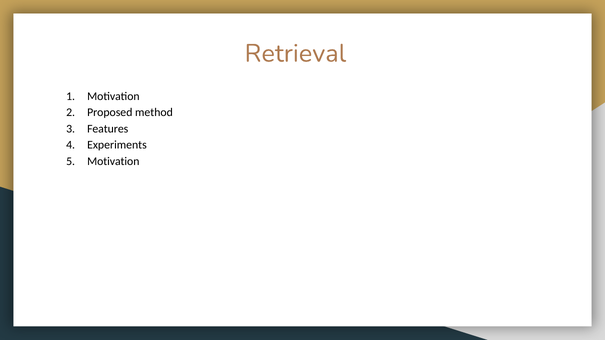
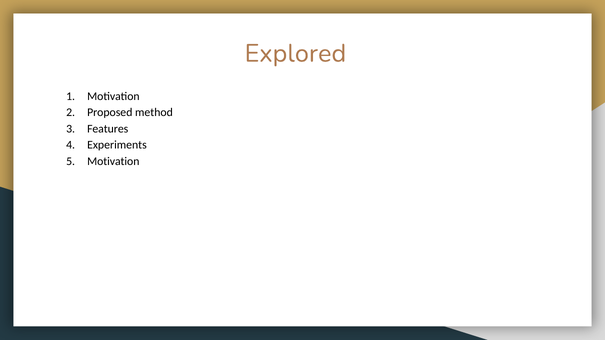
Retrieval: Retrieval -> Explored (295, 53)
